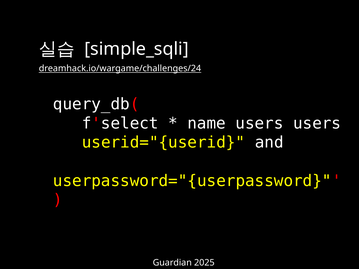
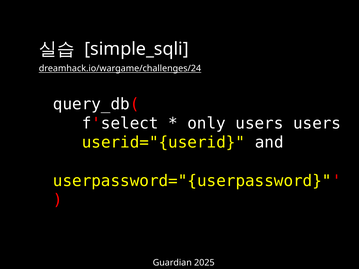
name: name -> only (207, 123)
